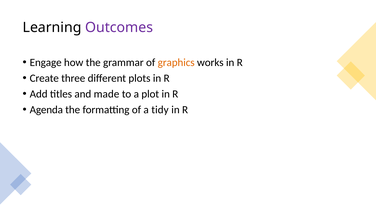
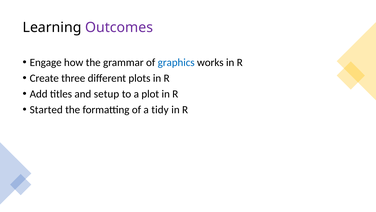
graphics colour: orange -> blue (176, 62)
made: made -> setup (106, 94)
Agenda: Agenda -> Started (46, 109)
